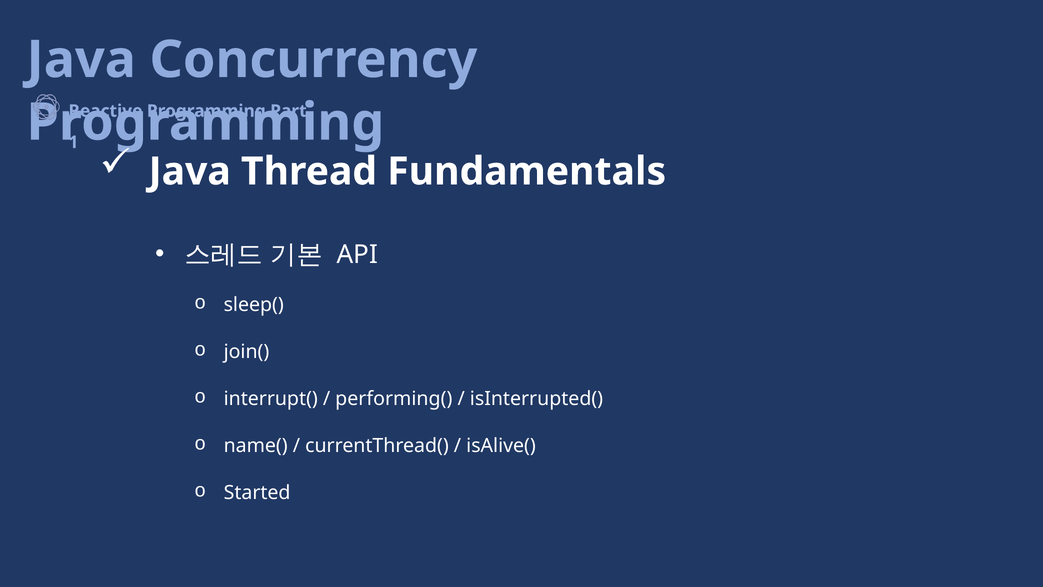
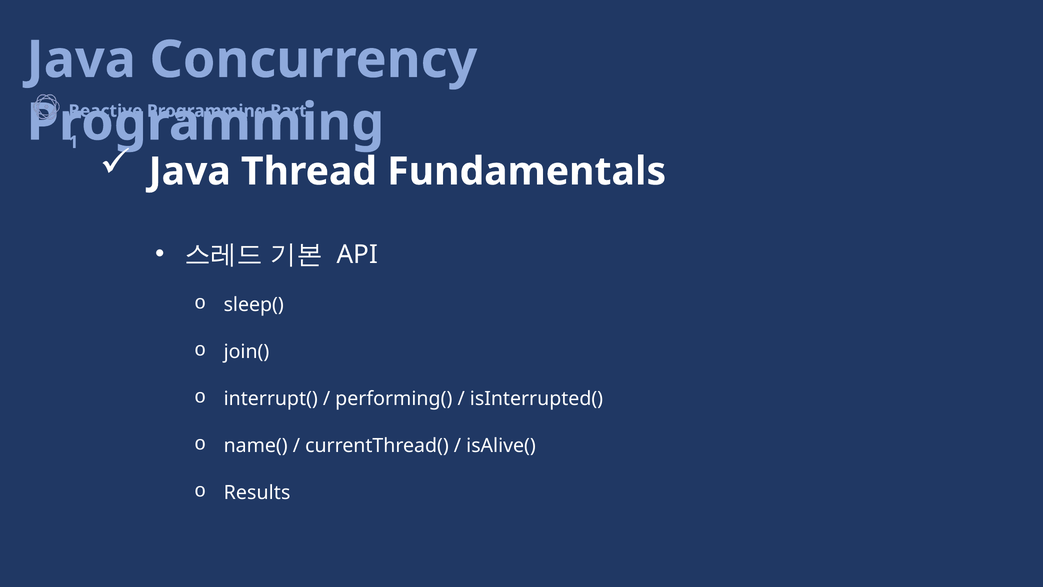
Started: Started -> Results (257, 493)
